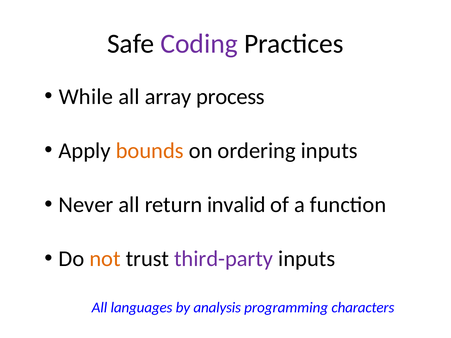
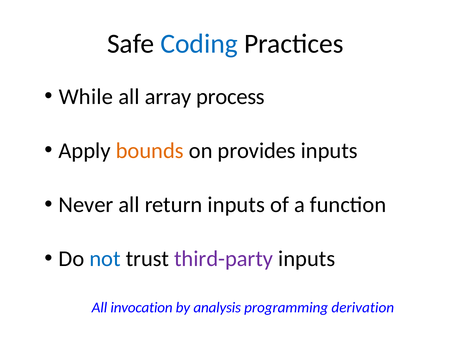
Coding colour: purple -> blue (199, 44)
ordering: ordering -> provides (257, 151)
return invalid: invalid -> inputs (236, 205)
not colour: orange -> blue (105, 259)
languages: languages -> invocation (142, 308)
characters: characters -> derivation (363, 308)
